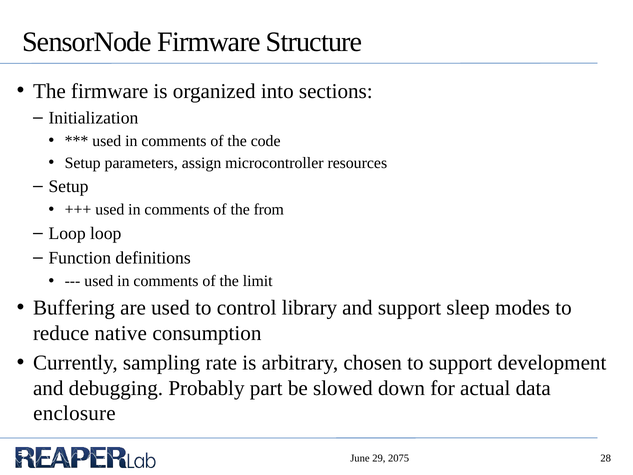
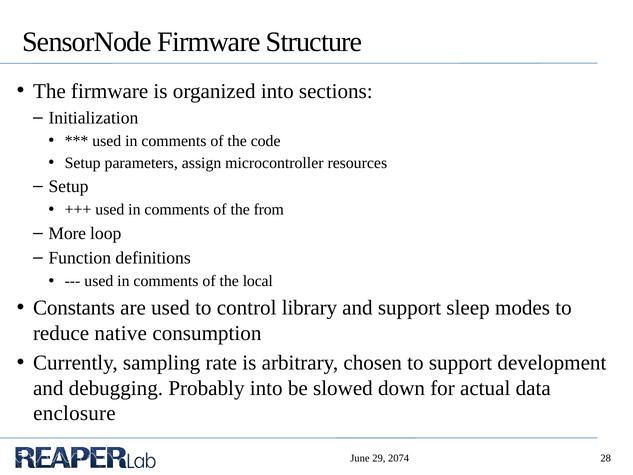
Loop: Loop -> More (67, 233)
limit: limit -> local (258, 281)
Buffering: Buffering -> Constants (74, 308)
Probably part: part -> into (266, 388)
2075: 2075 -> 2074 (399, 458)
